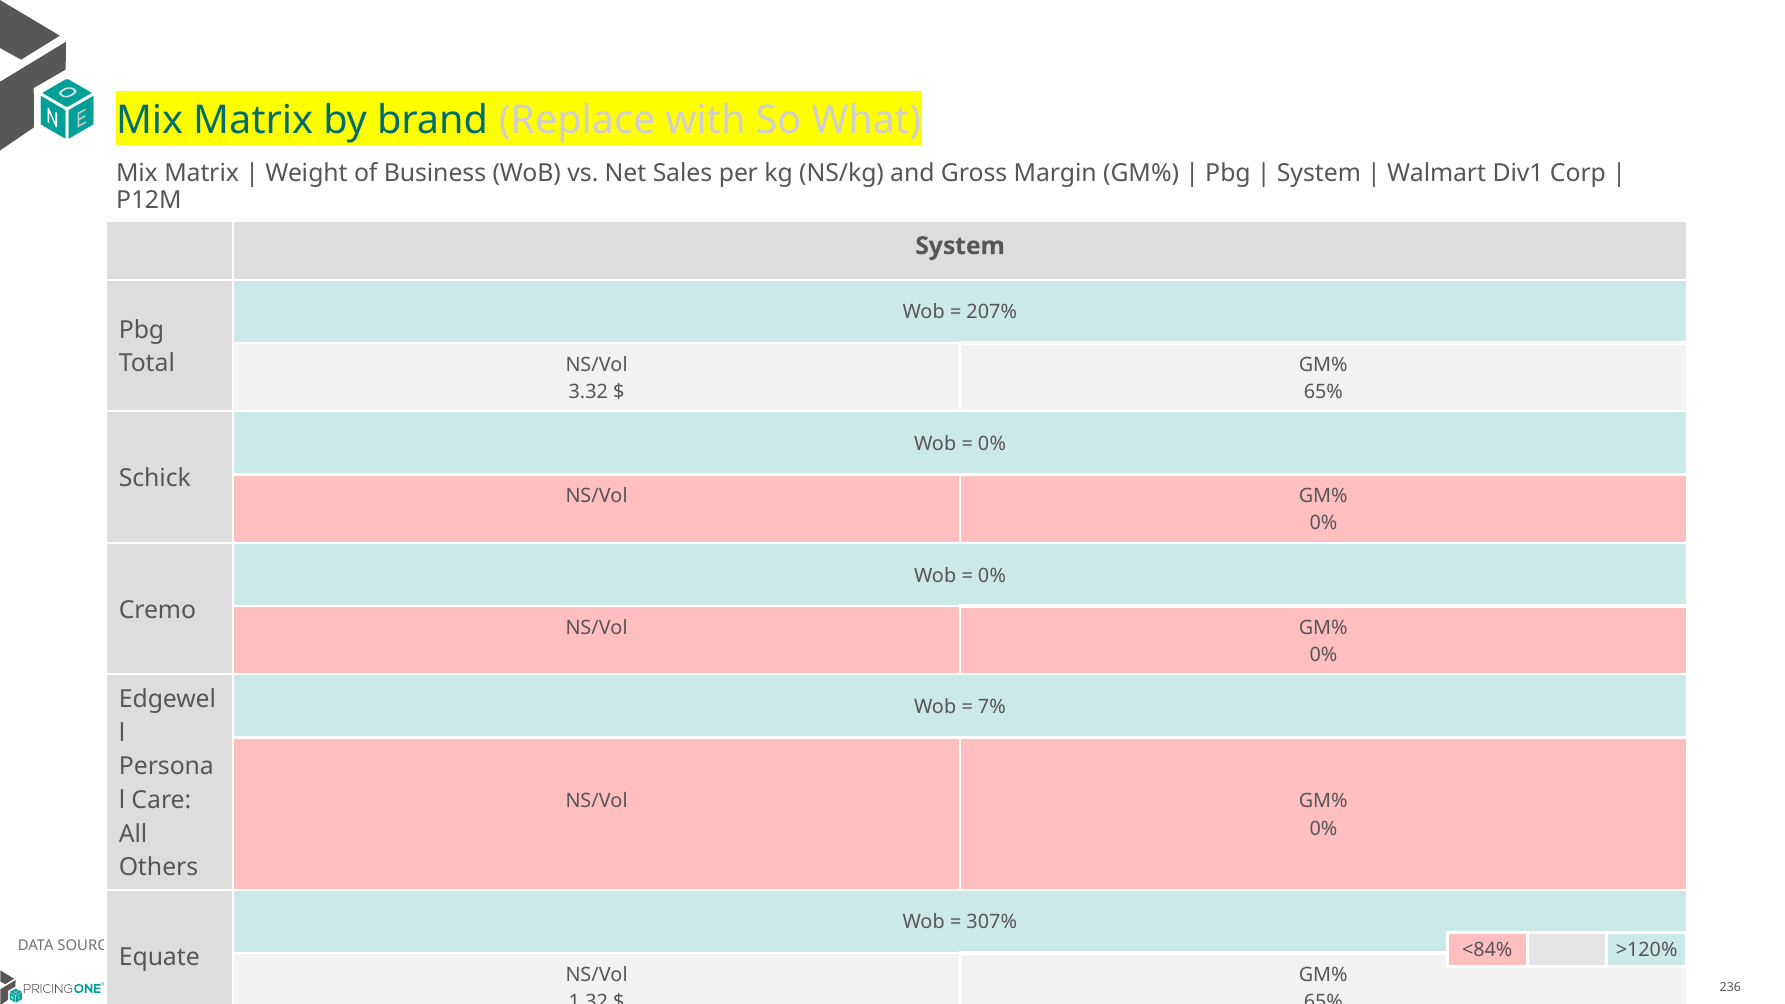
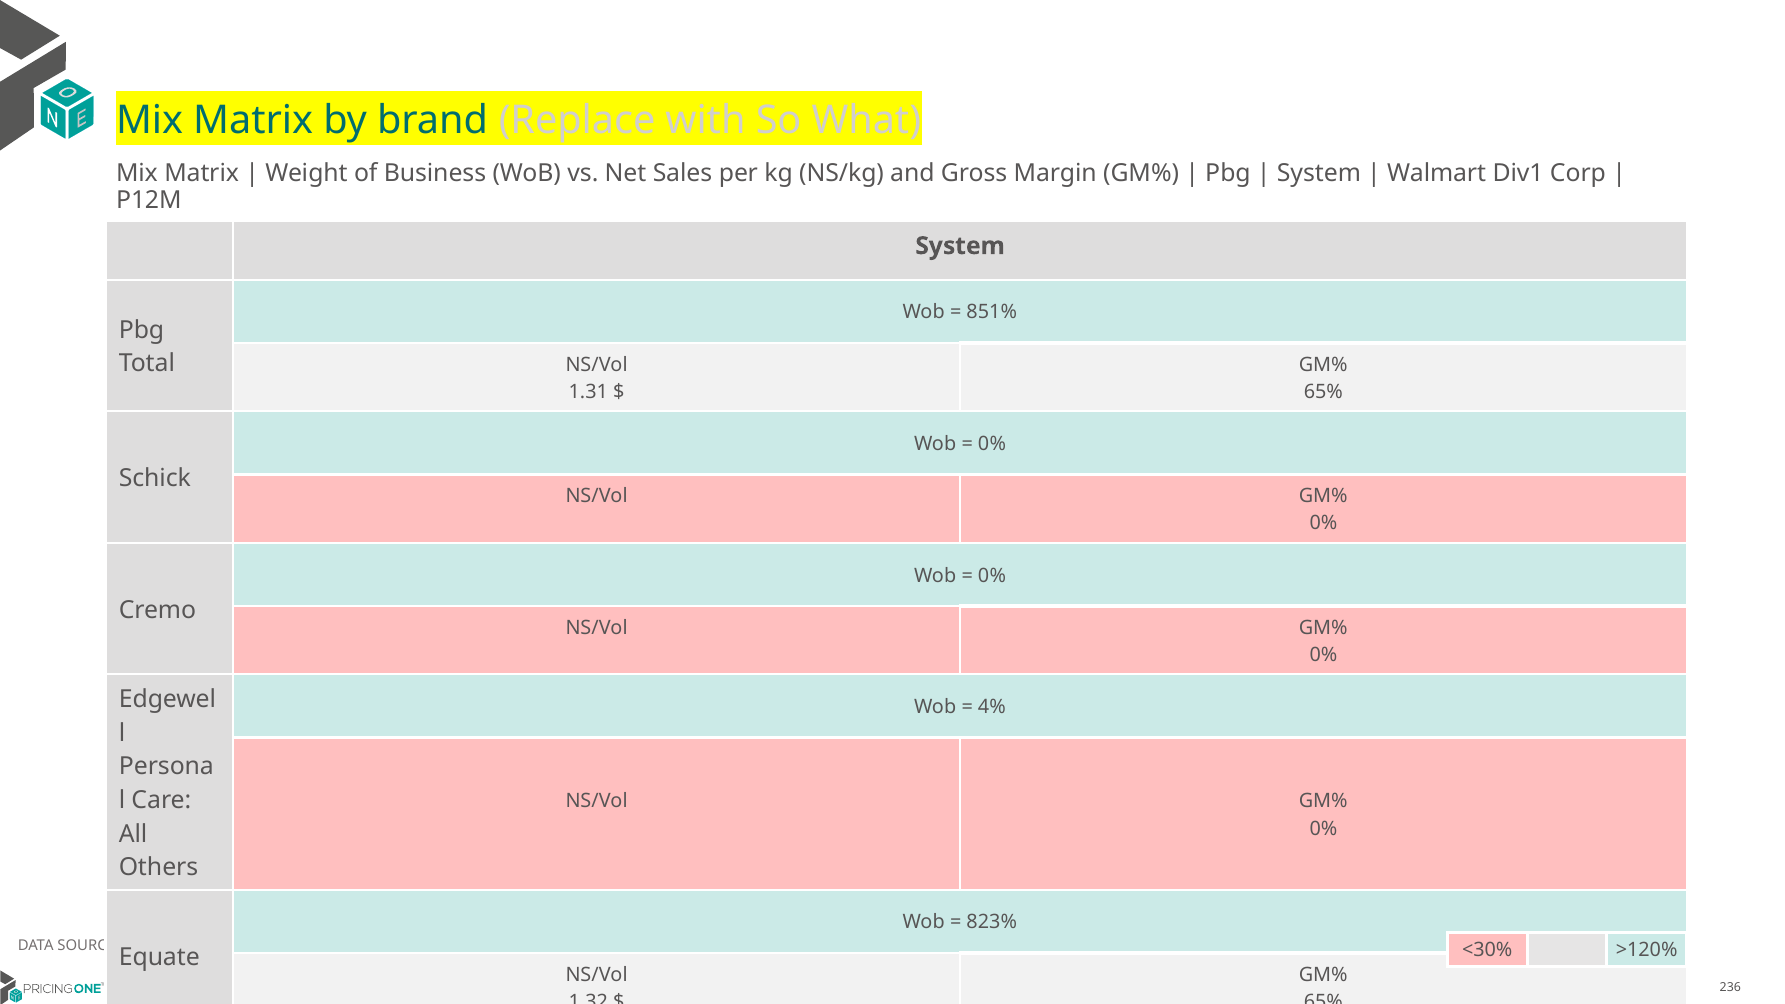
207%: 207% -> 851% (992, 312)
3.32: 3.32 -> 1.31 (588, 392)
7%: 7% -> 4% (992, 707)
307%: 307% -> 823% (992, 923)
<84%: <84% -> <30% (1487, 950)
